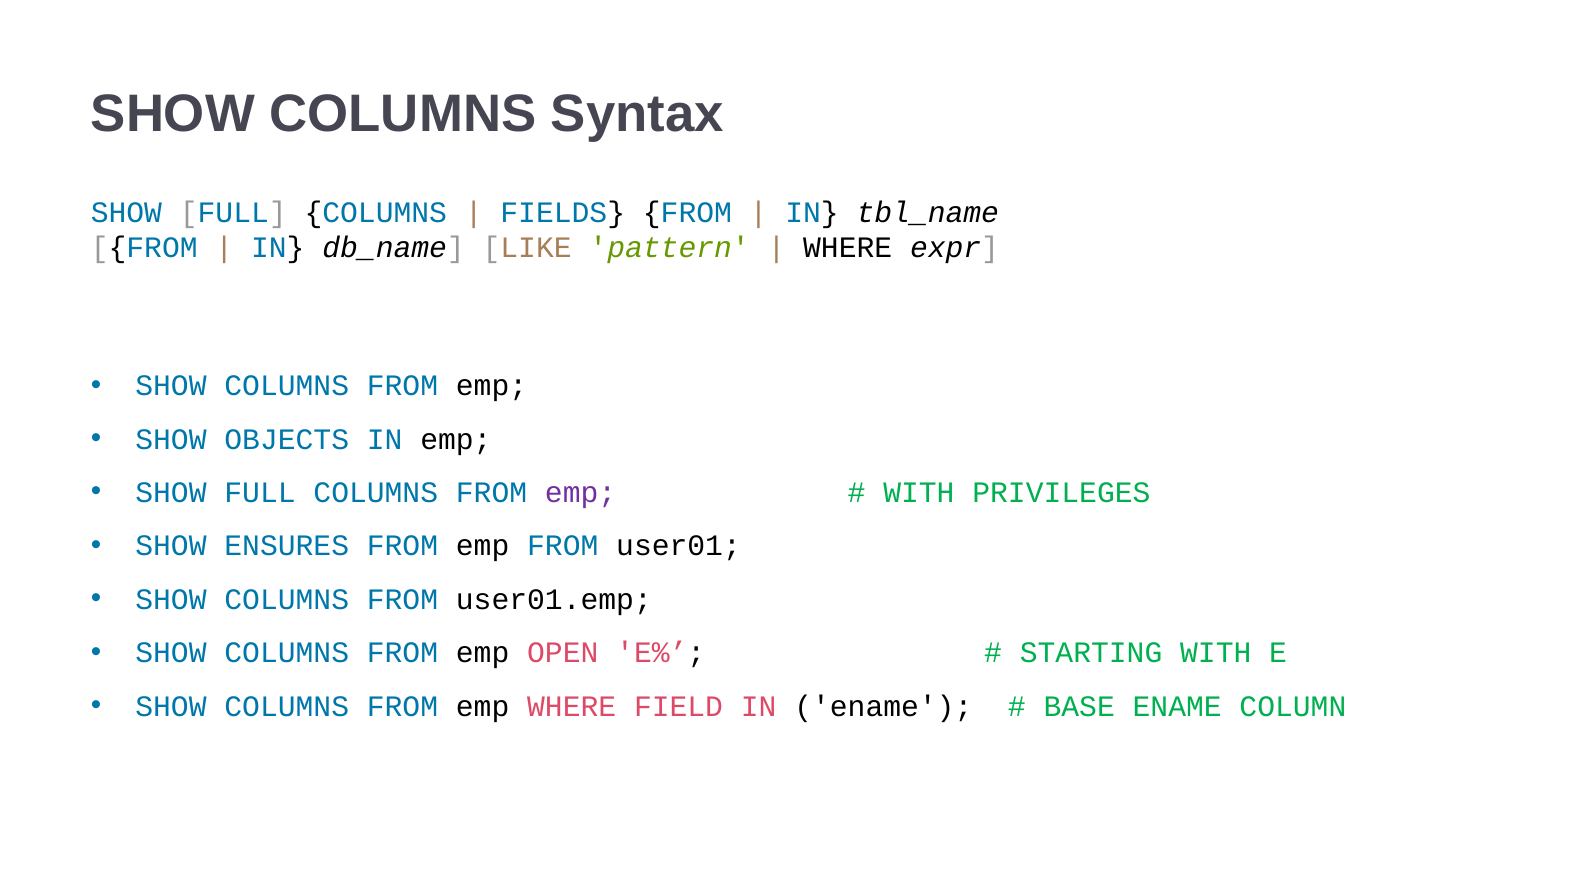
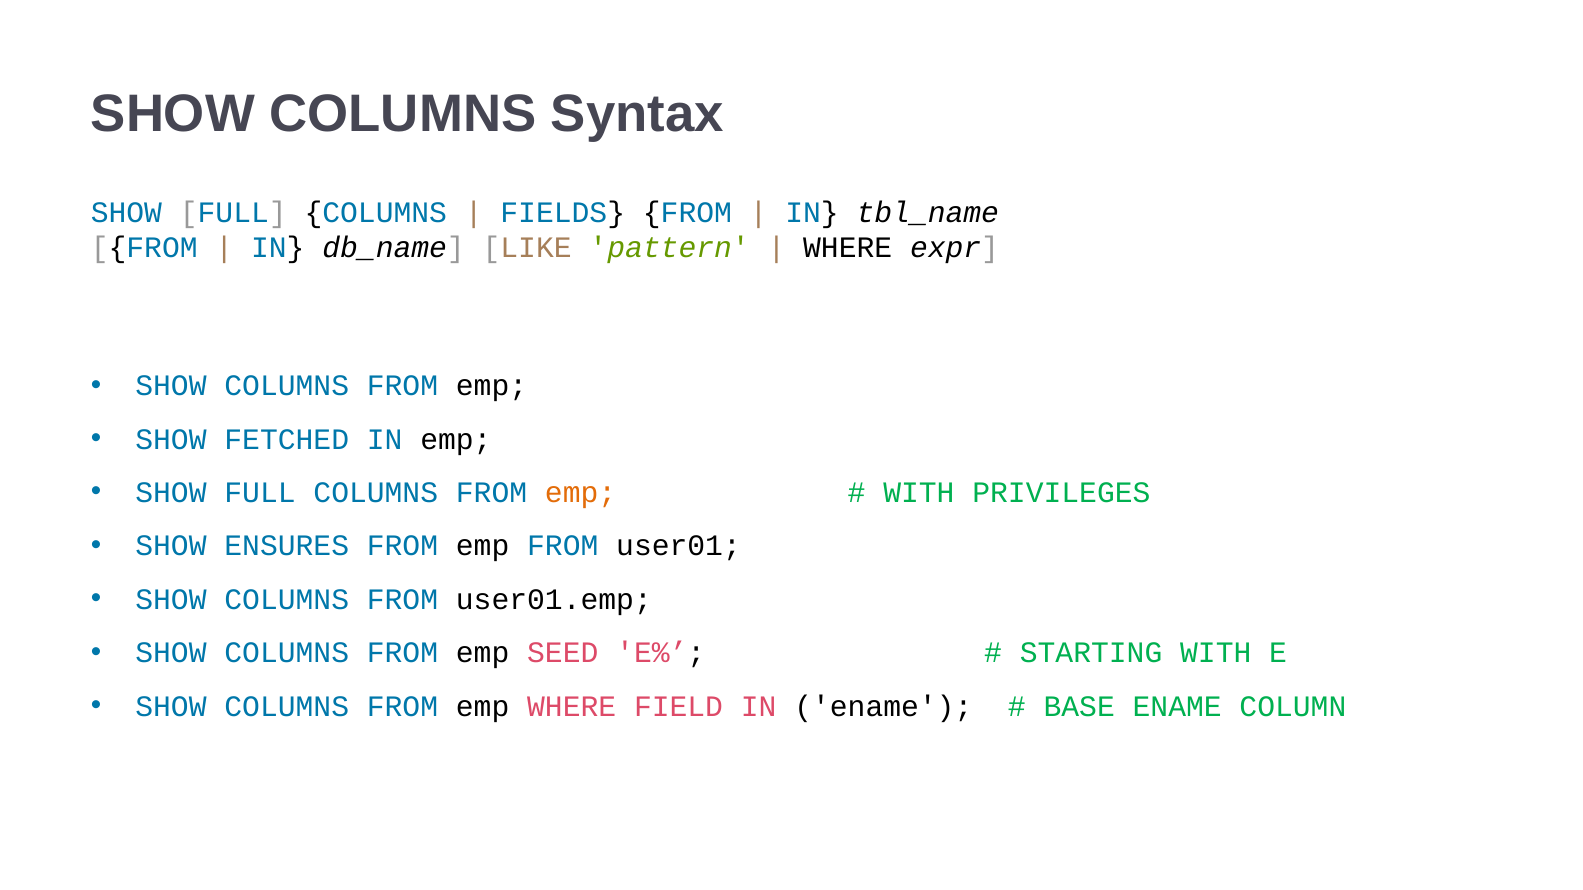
OBJECTS: OBJECTS -> FETCHED (287, 439)
emp colour: purple -> orange (581, 493)
OPEN: OPEN -> SEED (563, 653)
